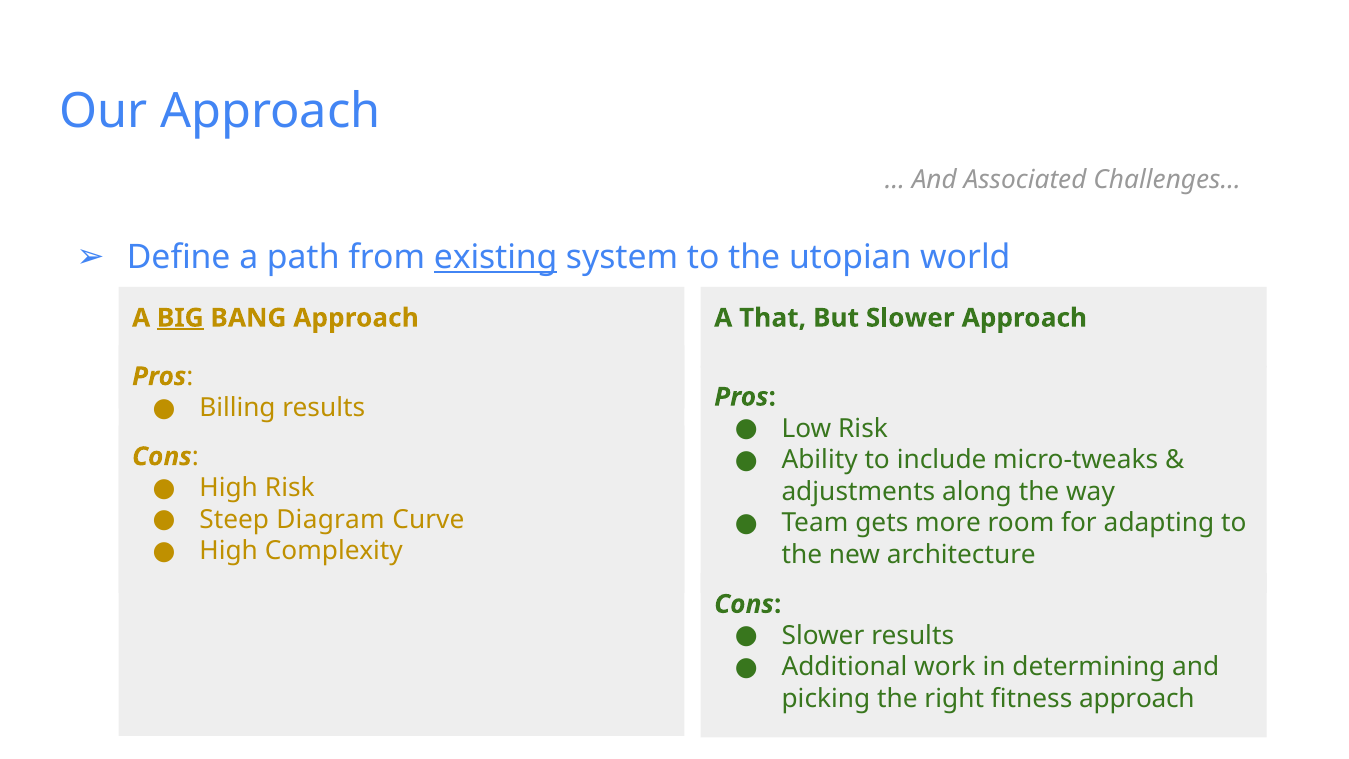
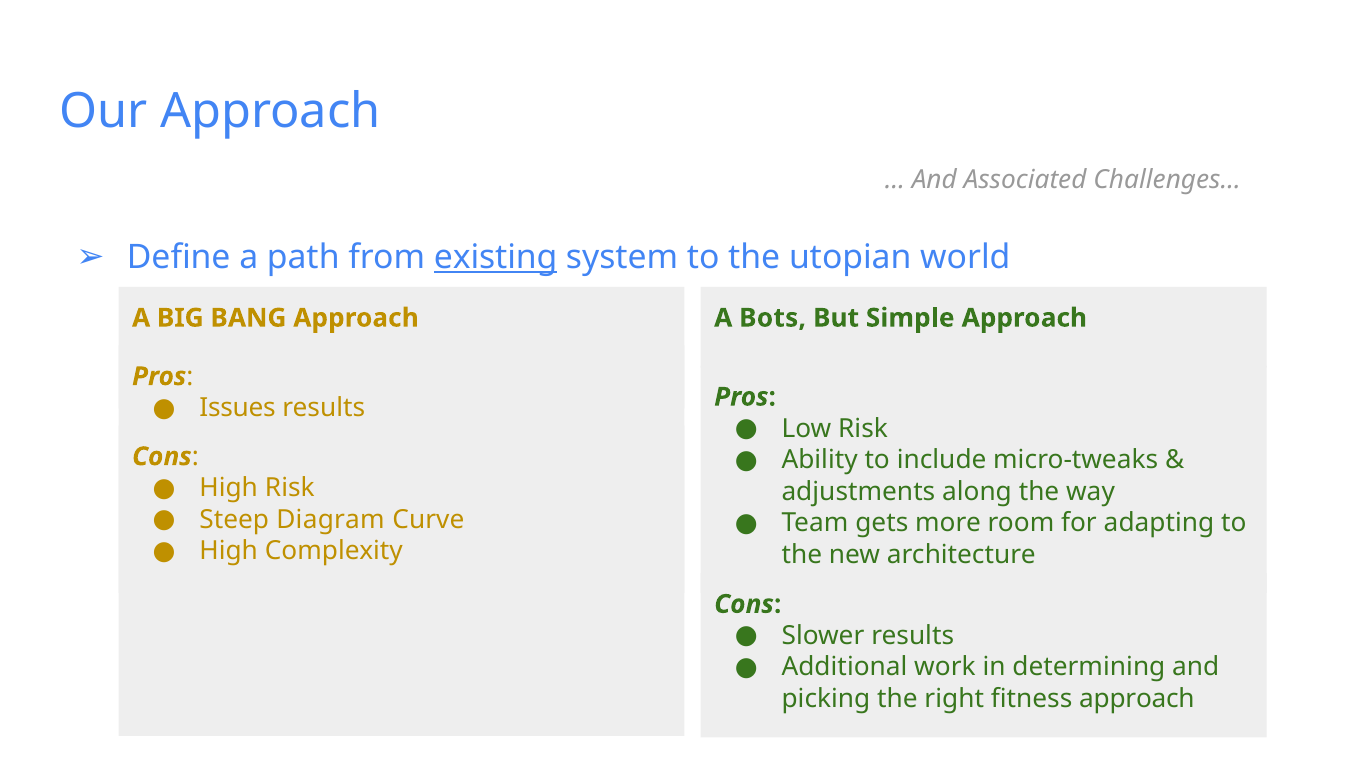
BIG underline: present -> none (180, 318)
That: That -> Bots (773, 318)
But Slower: Slower -> Simple (910, 318)
Billing: Billing -> Issues (238, 408)
